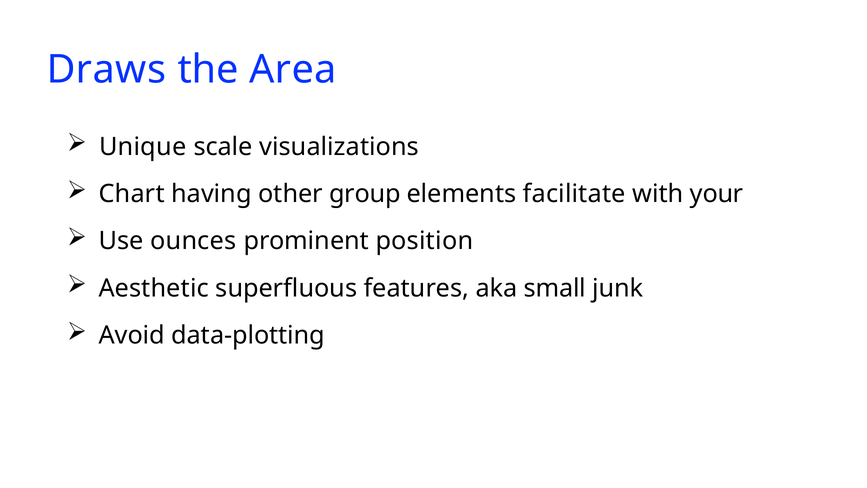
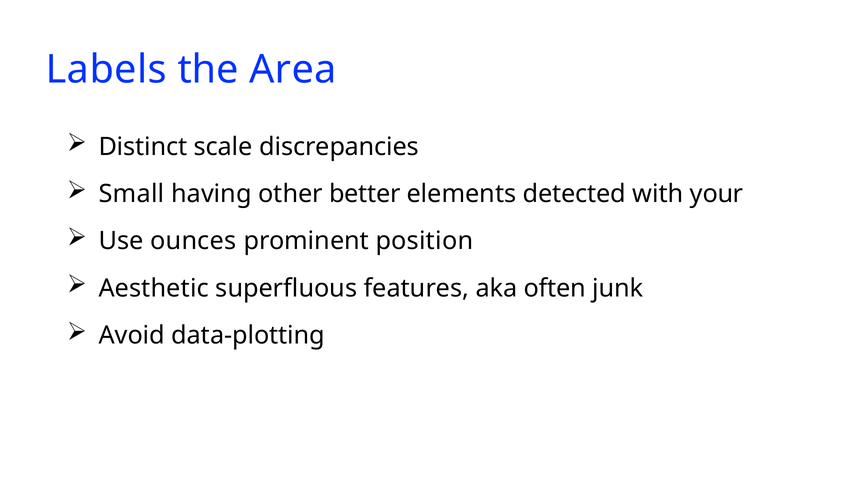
Draws: Draws -> Labels (106, 70)
Unique: Unique -> Distinct (143, 147)
visualizations: visualizations -> discrepancies (339, 147)
Chart: Chart -> Small (132, 194)
group: group -> better (365, 194)
facilitate: facilitate -> detected (574, 194)
small: small -> often (555, 288)
